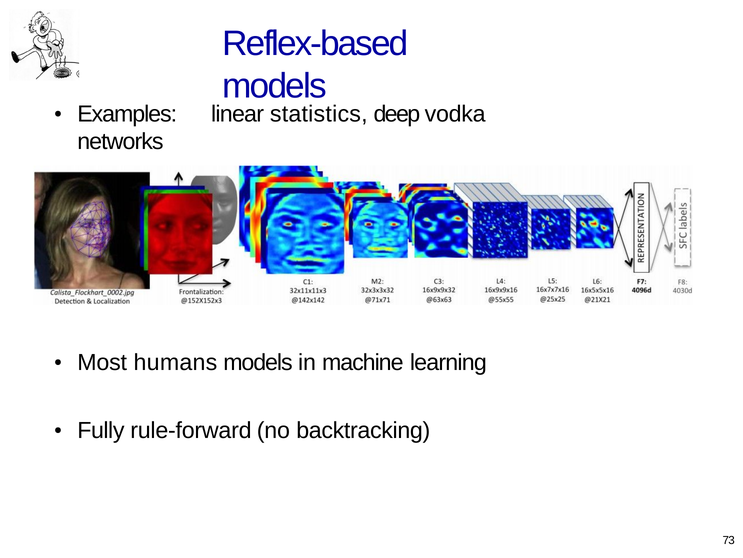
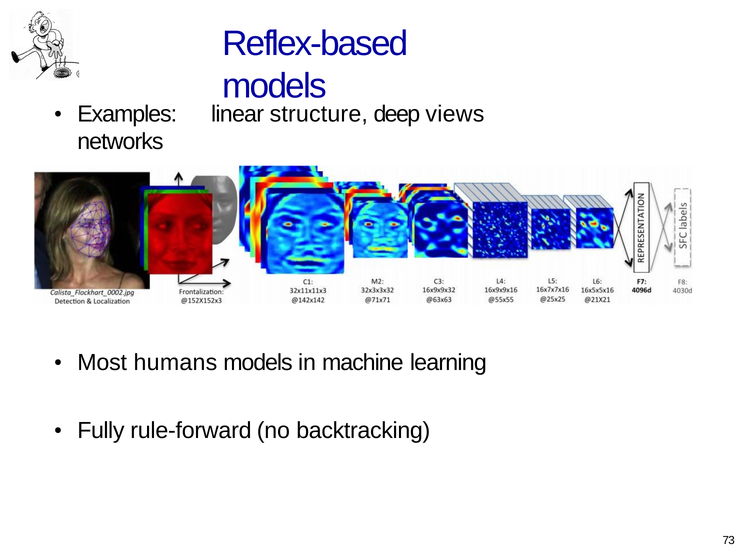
statistics: statistics -> structure (319, 114)
vodka: vodka -> views (455, 114)
